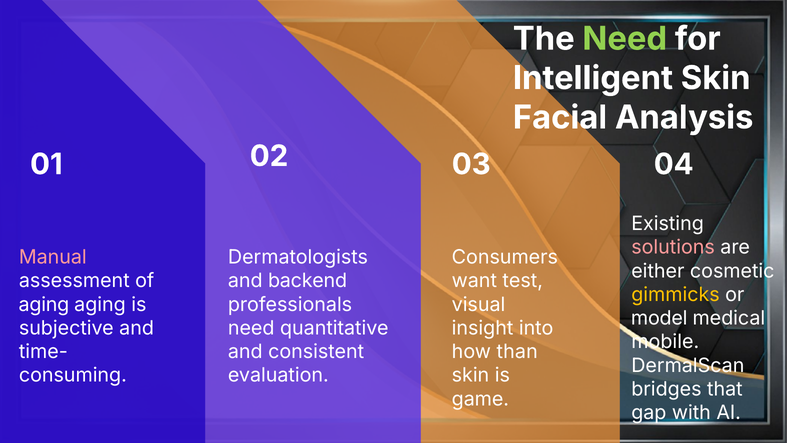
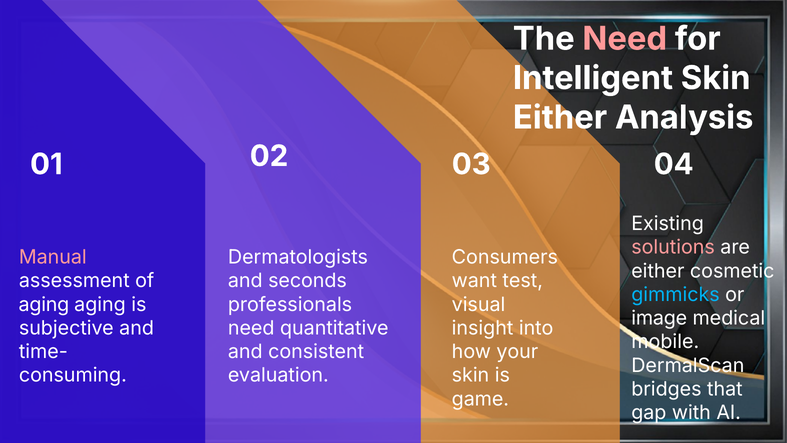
Need colour: light green -> pink (625, 39)
Facial: Facial -> Either (560, 117)
backend: backend -> seconds (307, 281)
gimmicks colour: yellow -> light blue (675, 294)
model: model -> image (659, 318)
than: than -> your (517, 352)
